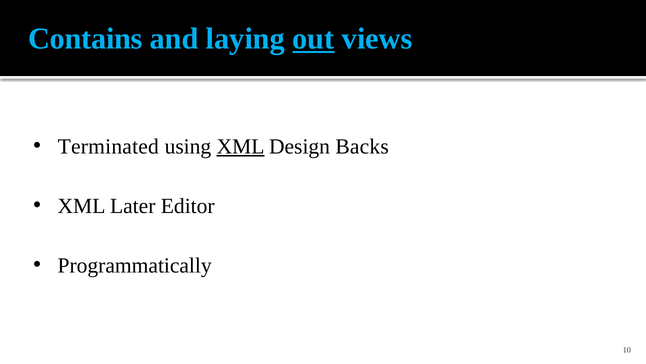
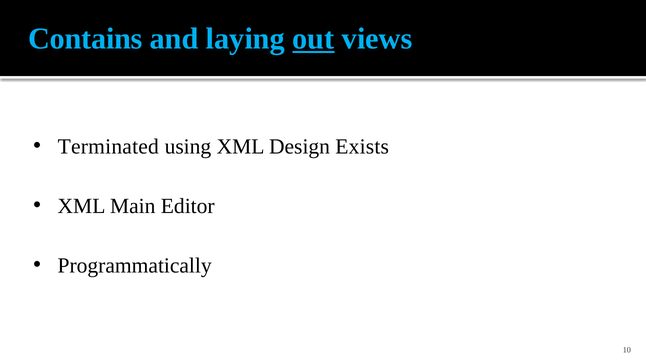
XML underline: present -> none (241, 146)
Backs: Backs -> Exists (362, 146)
Later: Later -> Main (133, 206)
